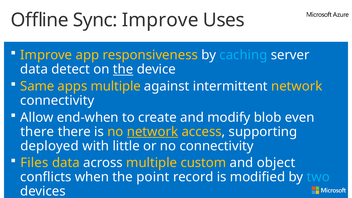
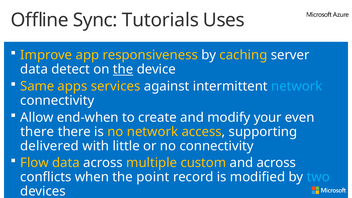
Sync Improve: Improve -> Tutorials (160, 20)
caching colour: light blue -> yellow (243, 55)
apps multiple: multiple -> services (116, 86)
network colour: yellow -> light blue (297, 86)
blob: blob -> your (268, 117)
network underline: present -> none (152, 132)
deployed: deployed -> delivered (50, 146)
Files: Files -> Flow (34, 163)
and object: object -> across (276, 163)
